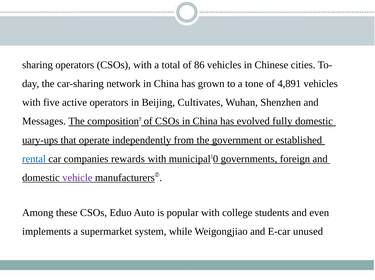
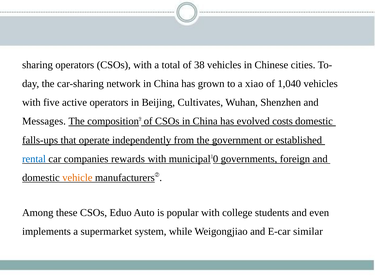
86: 86 -> 38 (199, 65)
tone: tone -> xiao (254, 84)
4,891: 4,891 -> 1,040 (289, 84)
fully: fully -> costs (283, 121)
uary-ups: uary-ups -> falls-ups (40, 140)
vehicle colour: purple -> orange (77, 178)
unused: unused -> similar (308, 232)
